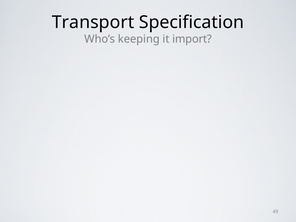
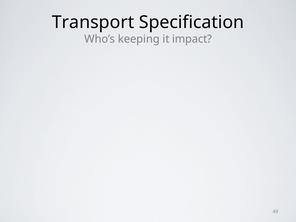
import: import -> impact (192, 39)
